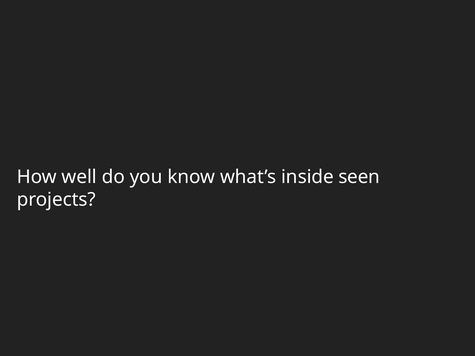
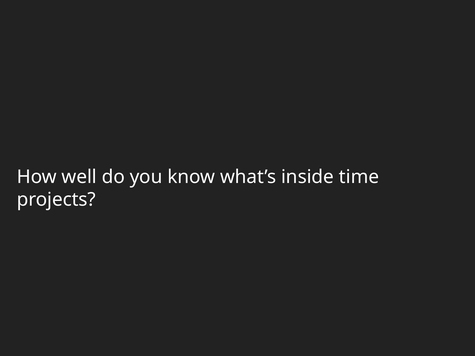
seen: seen -> time (359, 177)
